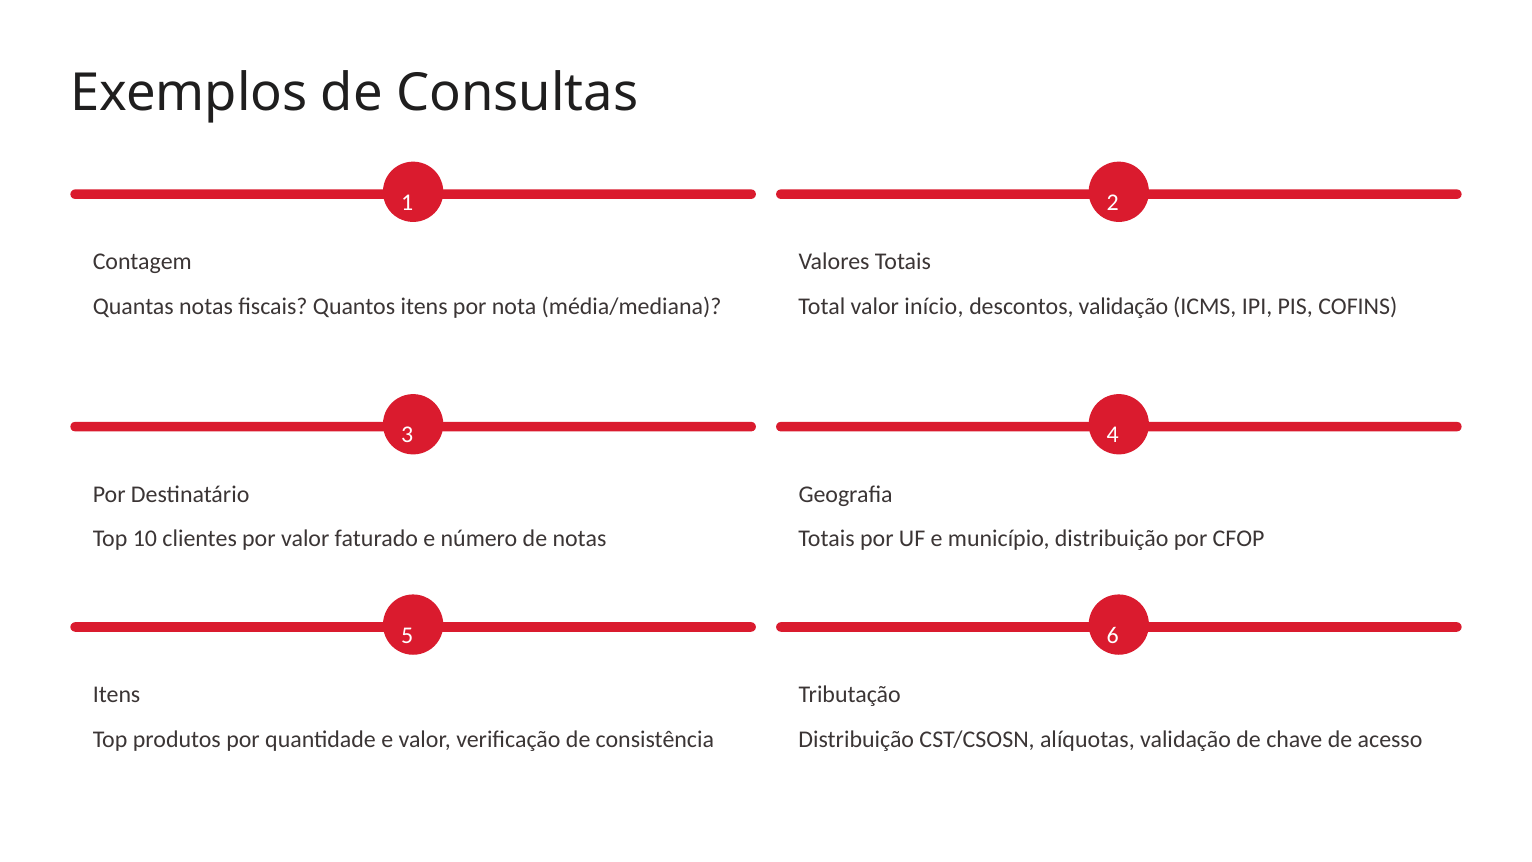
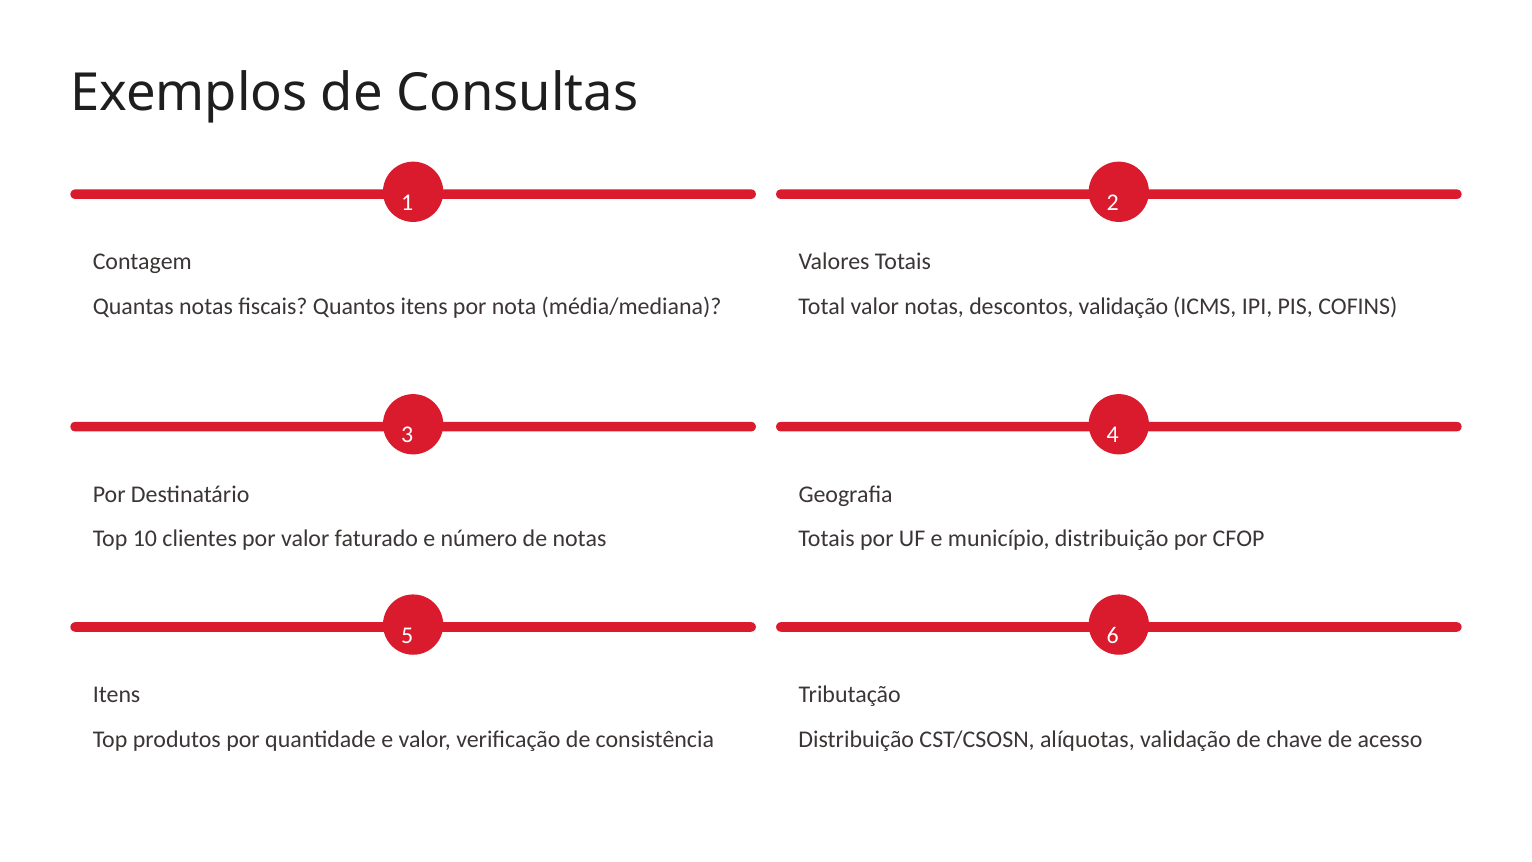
valor início: início -> notas (934, 306)
